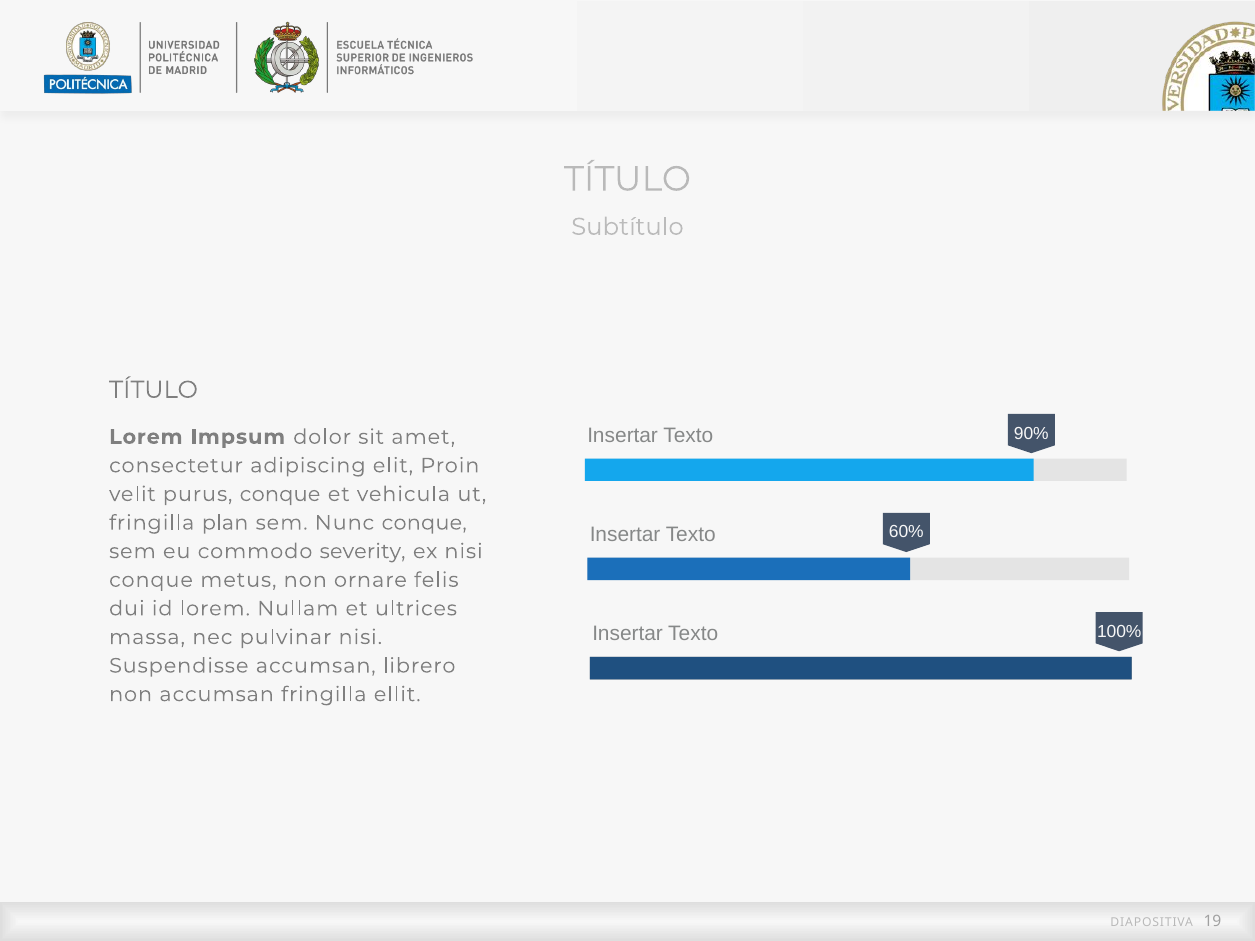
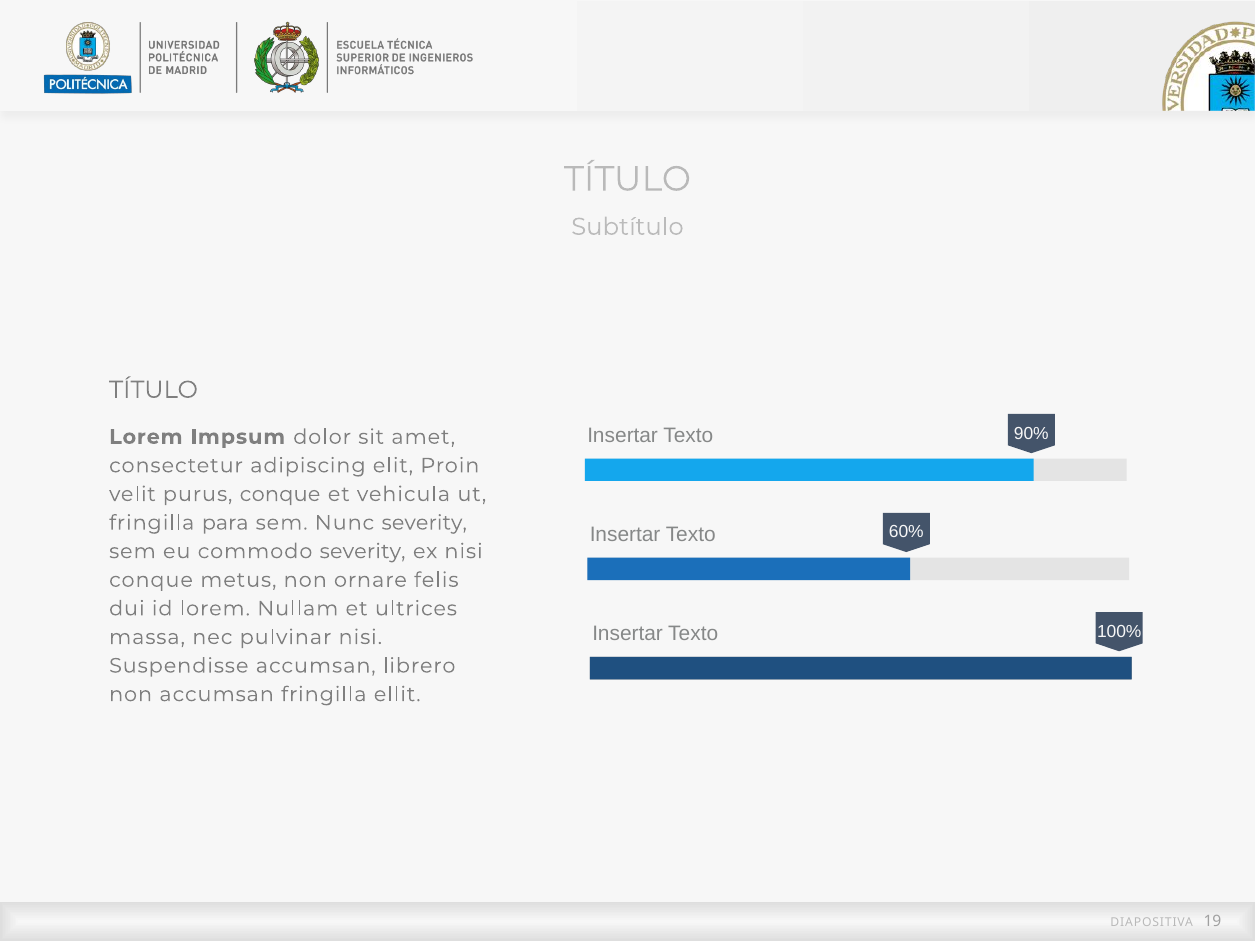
plan: plan -> para (225, 523)
Nunc conque: conque -> severity (424, 523)
